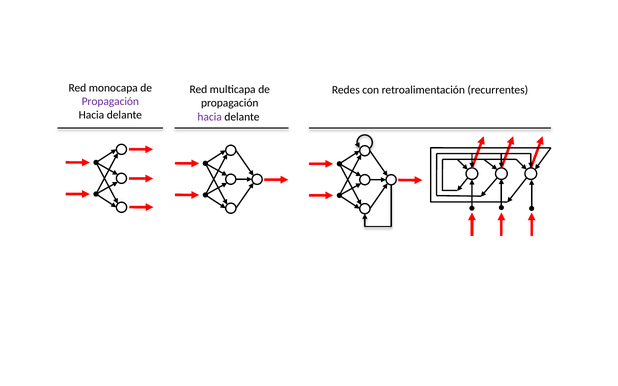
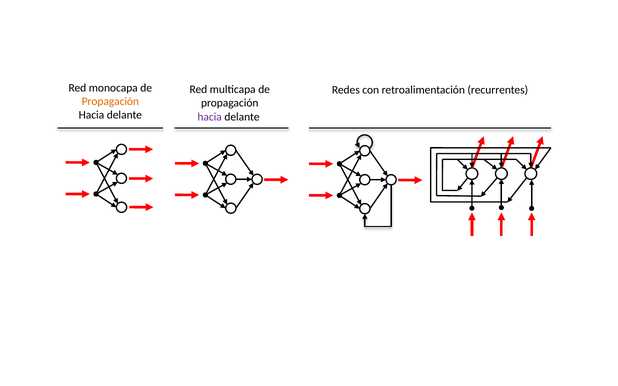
Propagación colour: purple -> orange (110, 102)
